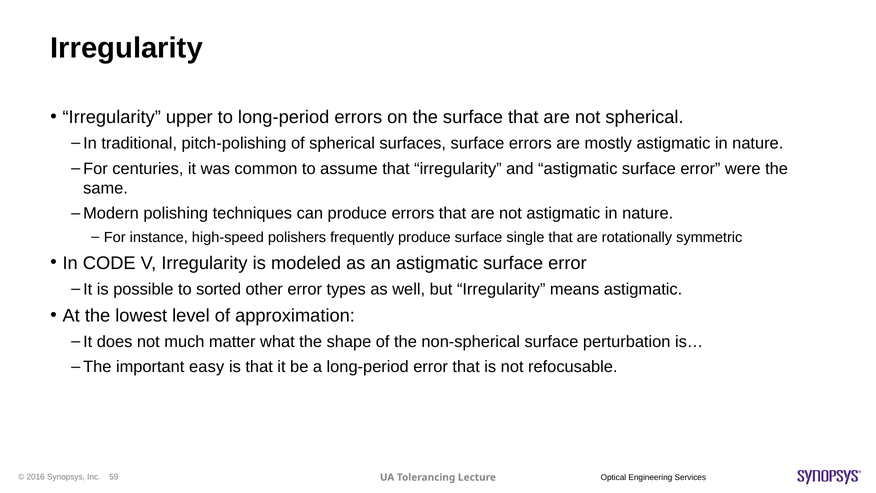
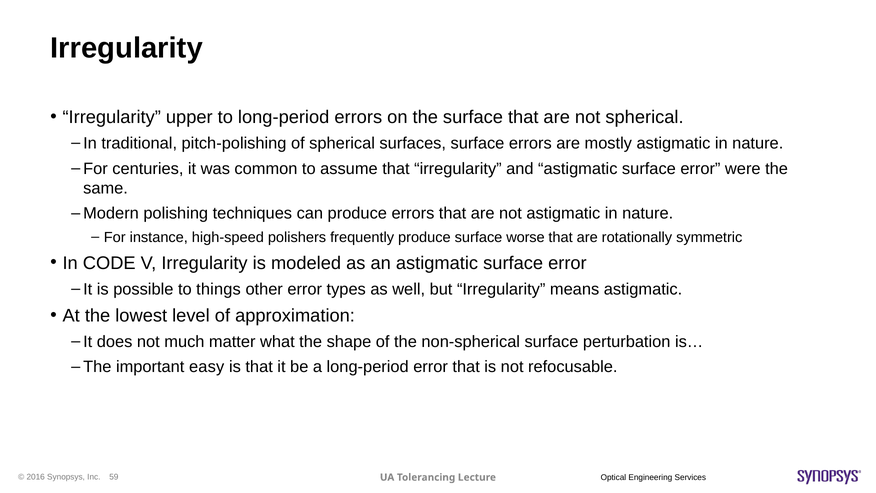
single: single -> worse (525, 237)
sorted: sorted -> things (219, 289)
